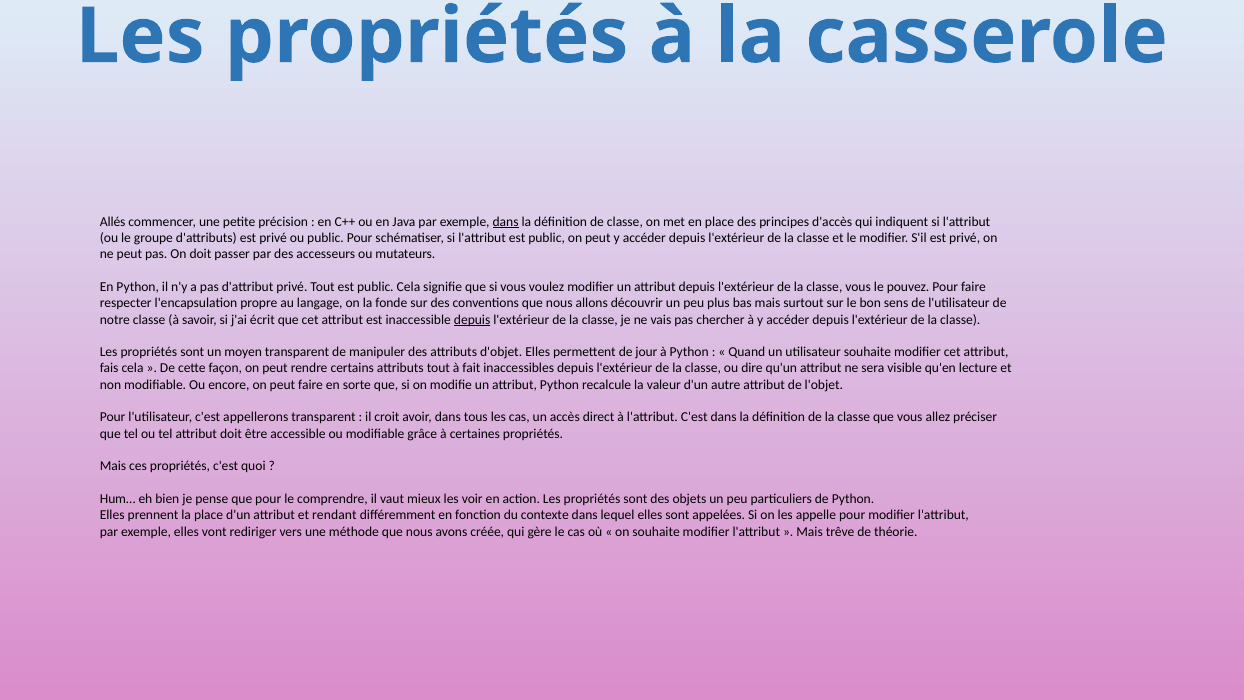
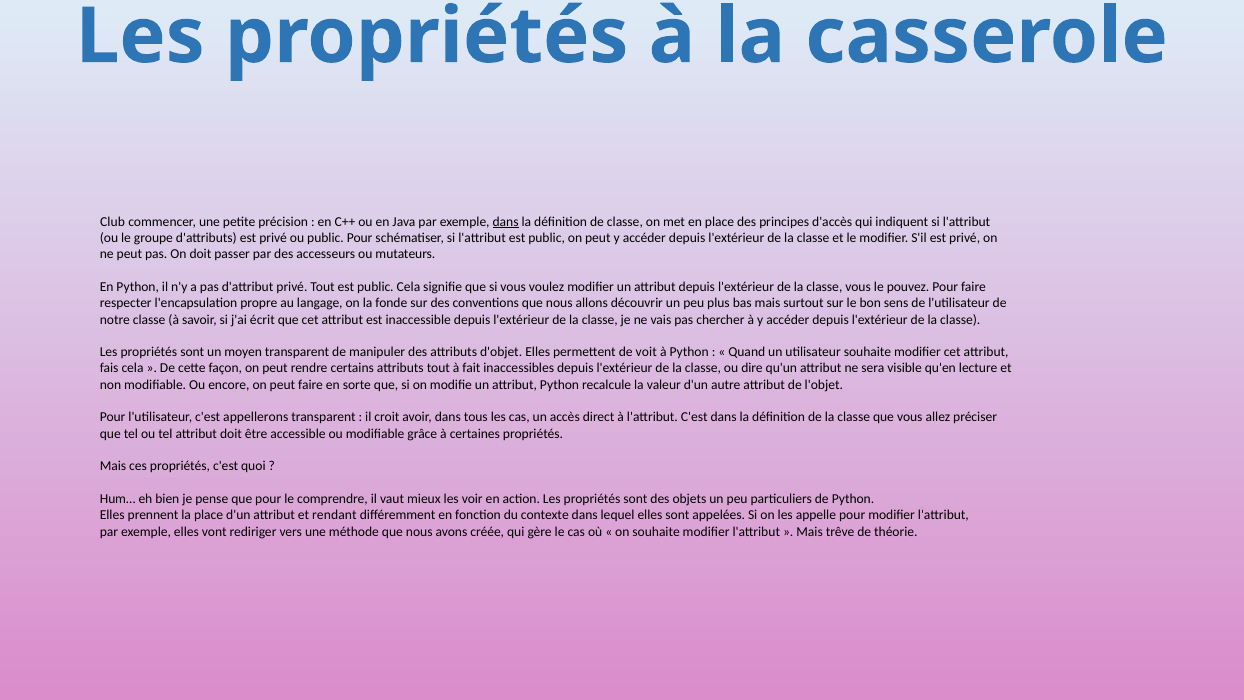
Allés: Allés -> Club (113, 222)
depuis underline: present -> none (472, 319)
jour: jour -> voit (646, 352)
